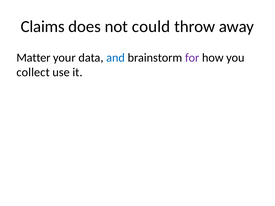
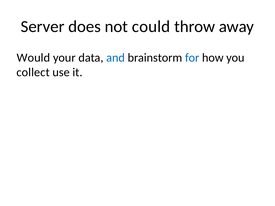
Claims: Claims -> Server (43, 27)
Matter: Matter -> Would (33, 58)
for colour: purple -> blue (192, 58)
